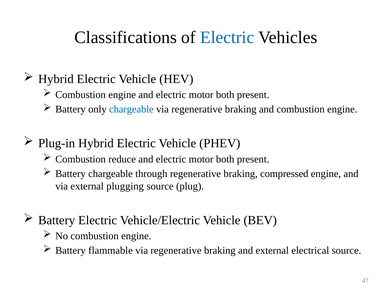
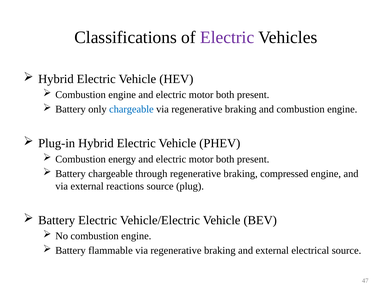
Electric colour: blue -> purple (227, 37)
reduce: reduce -> energy (122, 159)
plugging: plugging -> reactions (125, 186)
